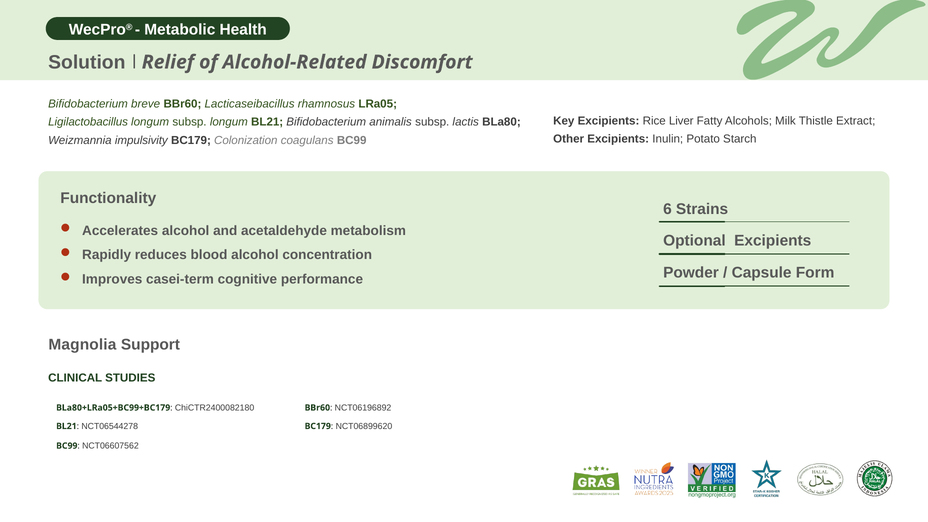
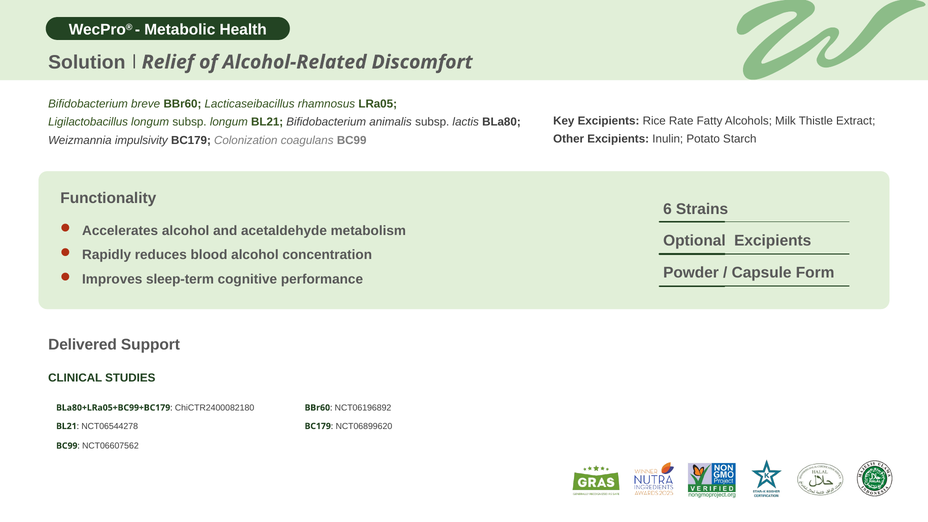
Liver: Liver -> Rate (681, 121)
casei-term: casei-term -> sleep-term (180, 279)
Magnolia: Magnolia -> Delivered (83, 345)
